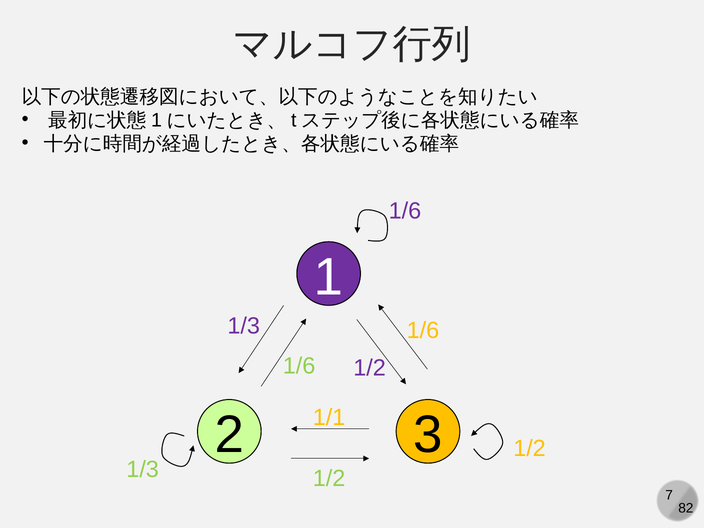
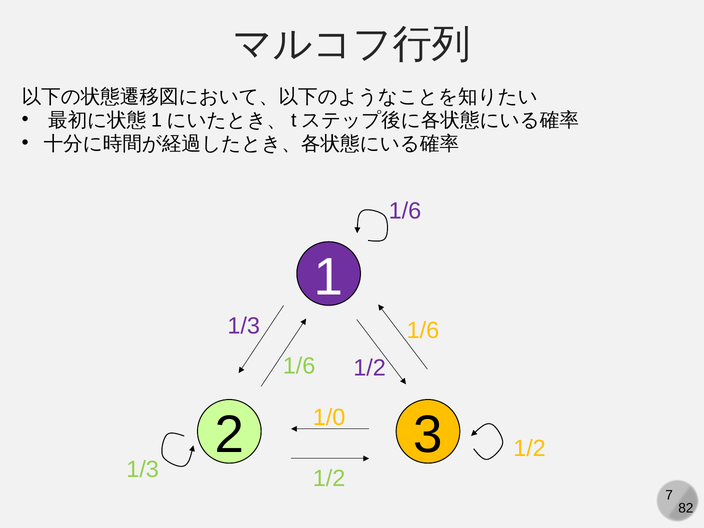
1/1: 1/1 -> 1/0 (329, 417)
